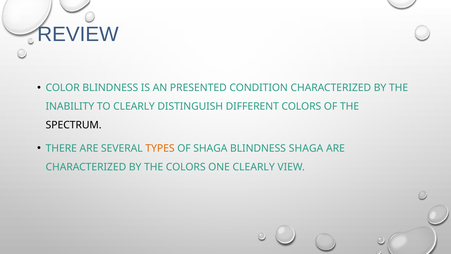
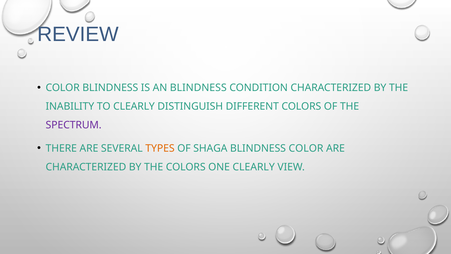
AN PRESENTED: PRESENTED -> BLINDNESS (198, 88)
SPECTRUM colour: black -> purple (74, 125)
BLINDNESS SHAGA: SHAGA -> COLOR (306, 148)
